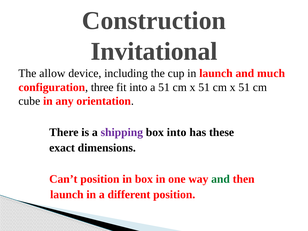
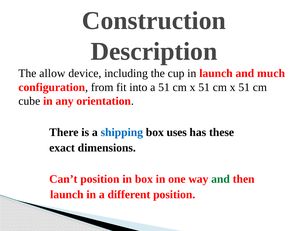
Invitational: Invitational -> Description (154, 51)
three: three -> from (102, 87)
shipping colour: purple -> blue (122, 132)
box into: into -> uses (177, 132)
